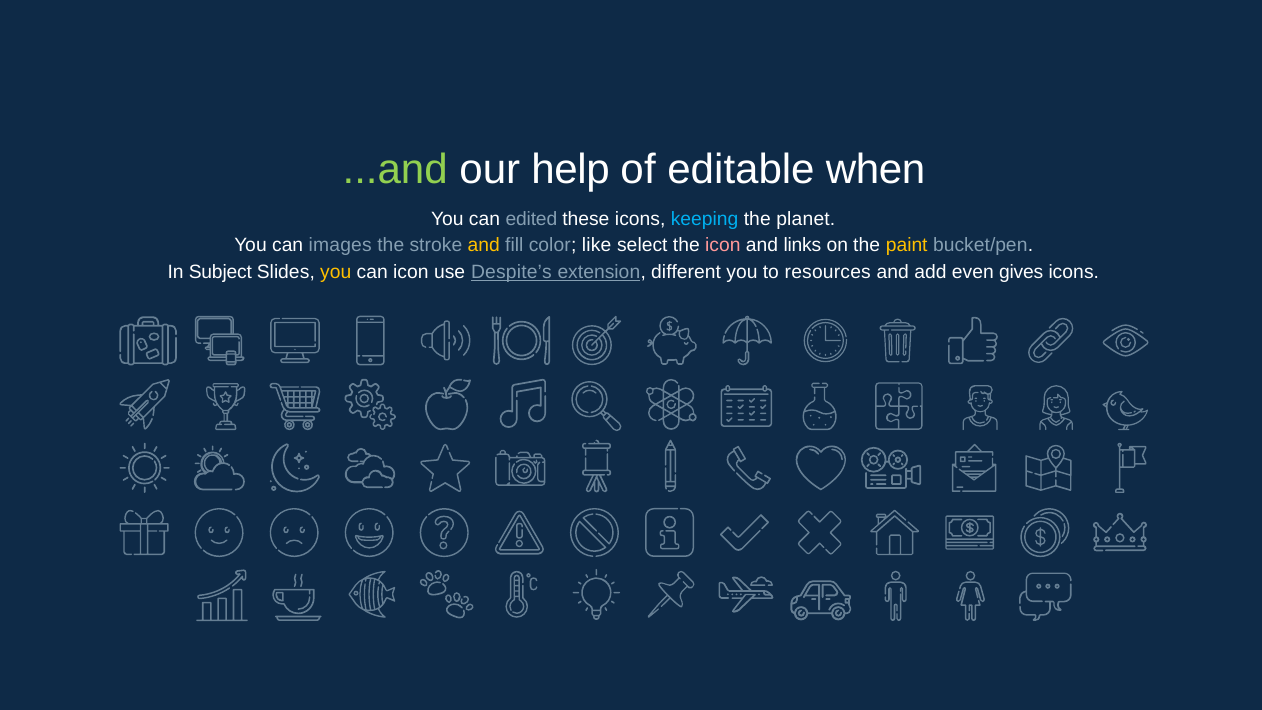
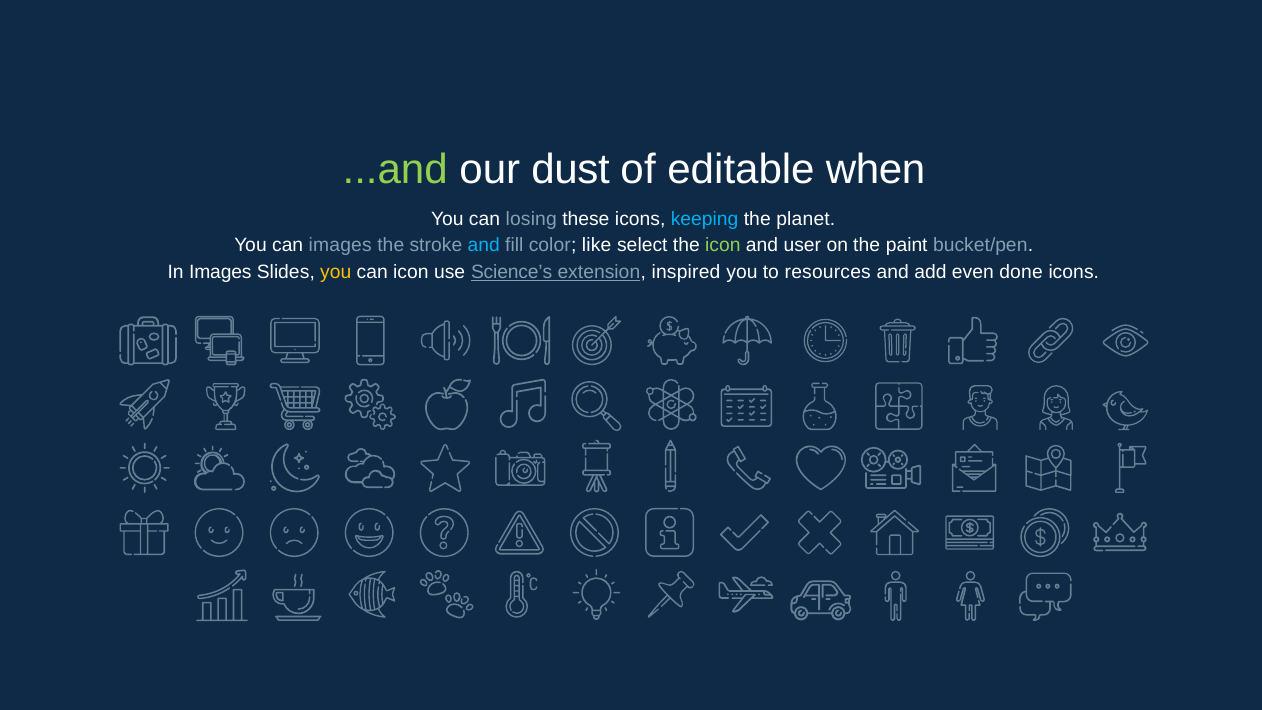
help: help -> dust (571, 170)
edited: edited -> losing (531, 219)
and colour: yellow -> light blue (484, 245)
icon colour: pink -> light green (723, 245)
links: links -> user (802, 245)
paint colour: yellow -> white (907, 245)
In Subject: Subject -> Images (220, 272)
Despite’s: Despite’s -> Science’s (512, 272)
different: different -> inspired (686, 272)
gives: gives -> done (1021, 272)
